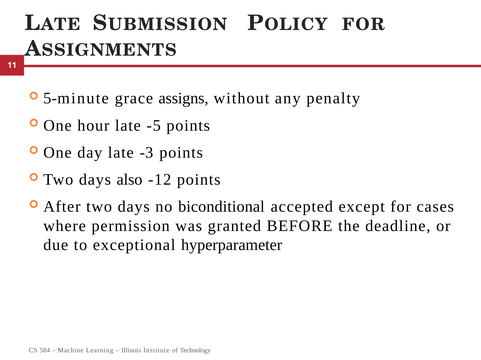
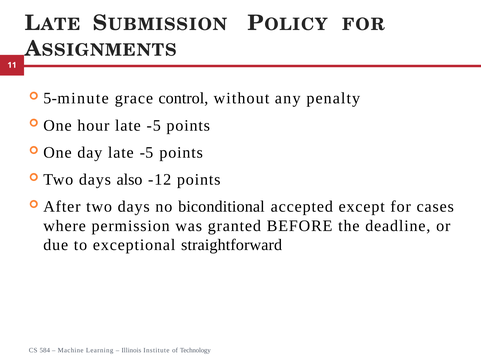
assigns: assigns -> control (183, 99)
day late -3: -3 -> -5 (146, 153)
hyperparameter: hyperparameter -> straightforward (232, 246)
